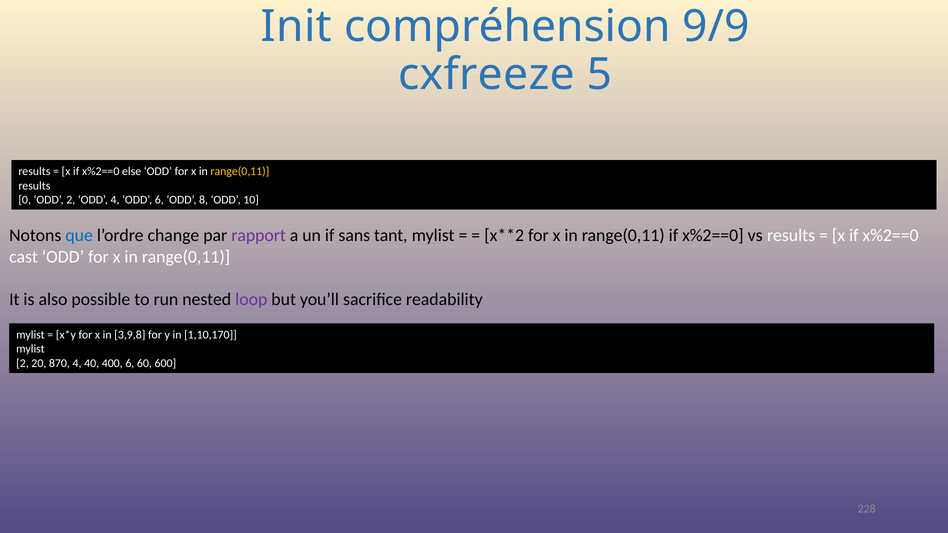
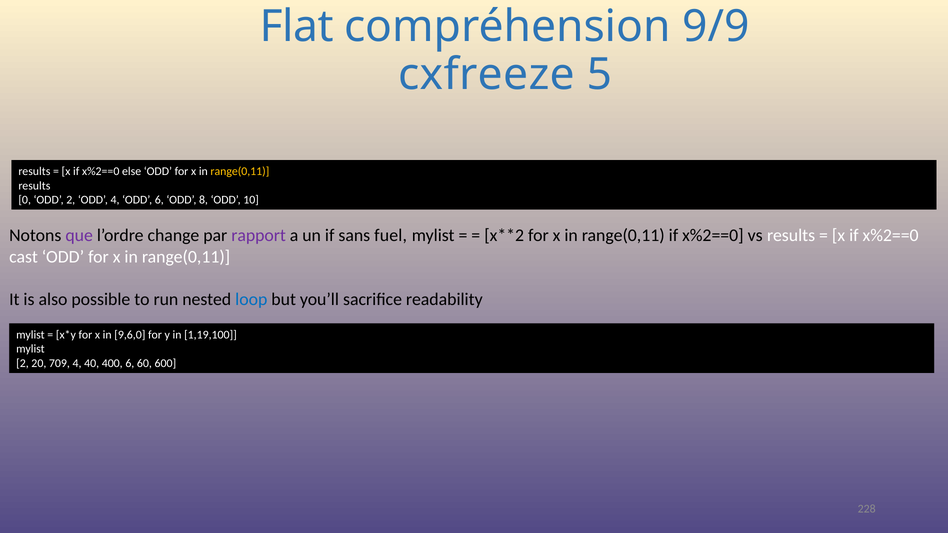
Init: Init -> Flat (297, 27)
que colour: blue -> purple (79, 236)
tant: tant -> fuel (391, 236)
loop colour: purple -> blue (251, 300)
3,9,8: 3,9,8 -> 9,6,0 (130, 335)
1,10,170: 1,10,170 -> 1,19,100 (210, 335)
870: 870 -> 709 (59, 363)
